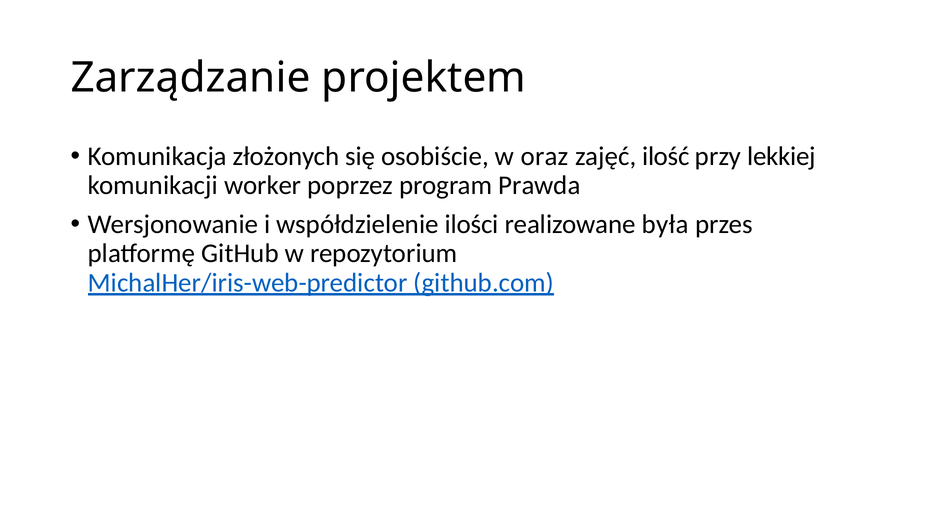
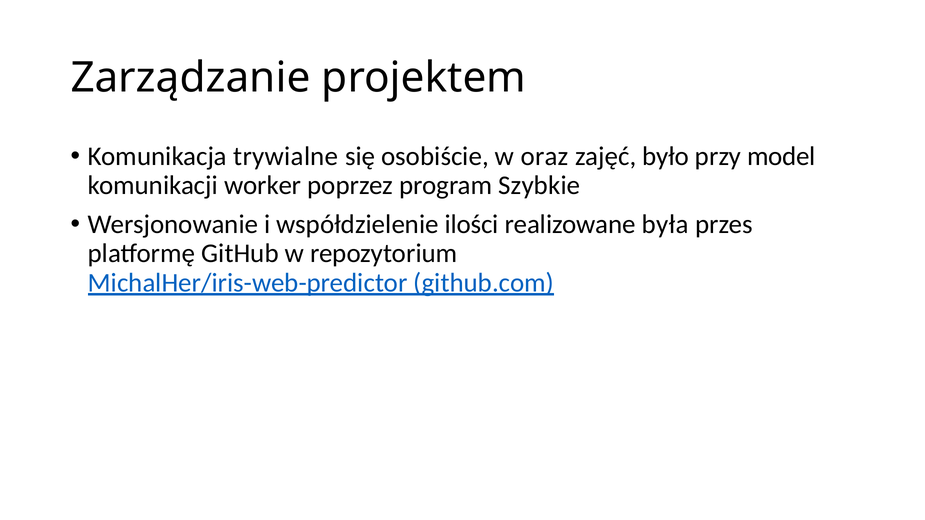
złożonych: złożonych -> trywialne (286, 156)
ilość: ilość -> było (666, 156)
lekkiej: lekkiej -> model (781, 156)
Prawda: Prawda -> Szybkie (539, 186)
